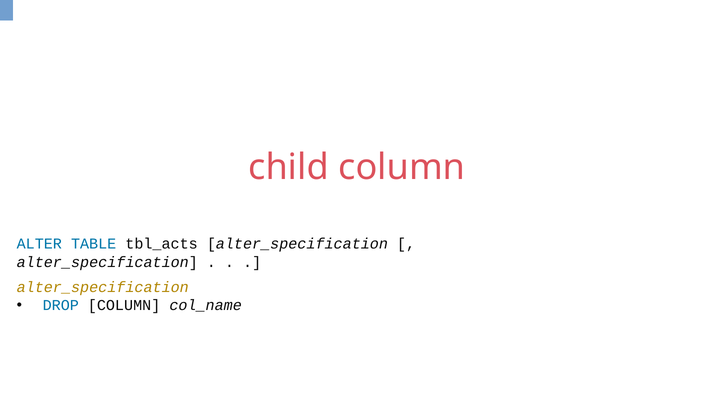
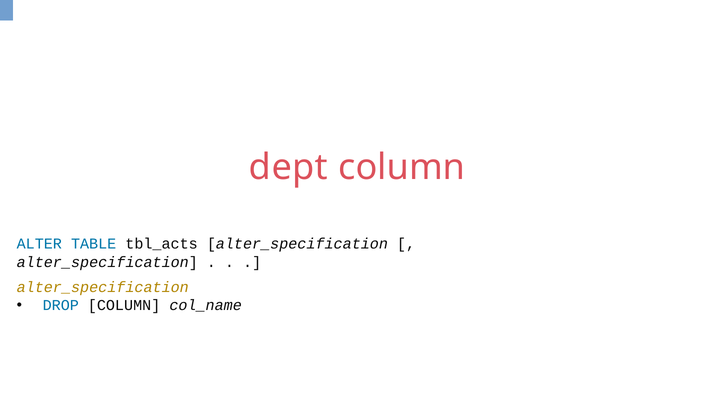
child: child -> dept (288, 167)
